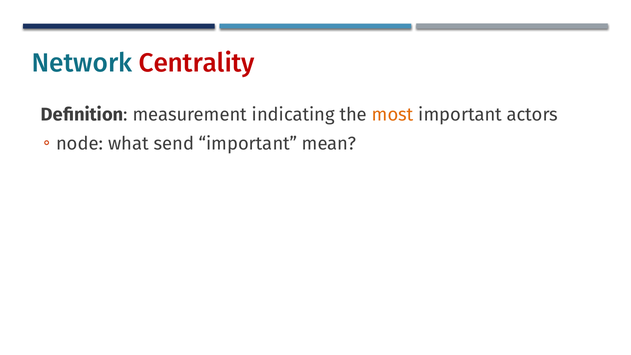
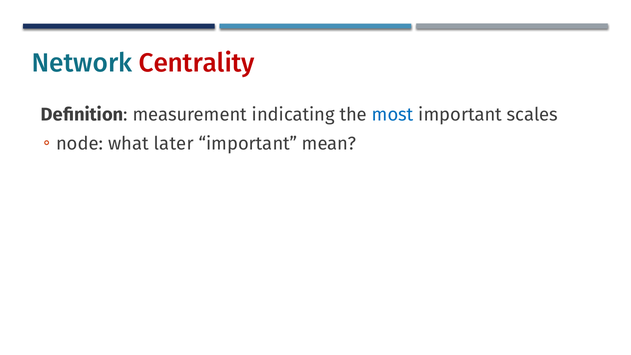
most colour: orange -> blue (393, 115)
actors: actors -> scales (532, 115)
send: send -> later (174, 144)
